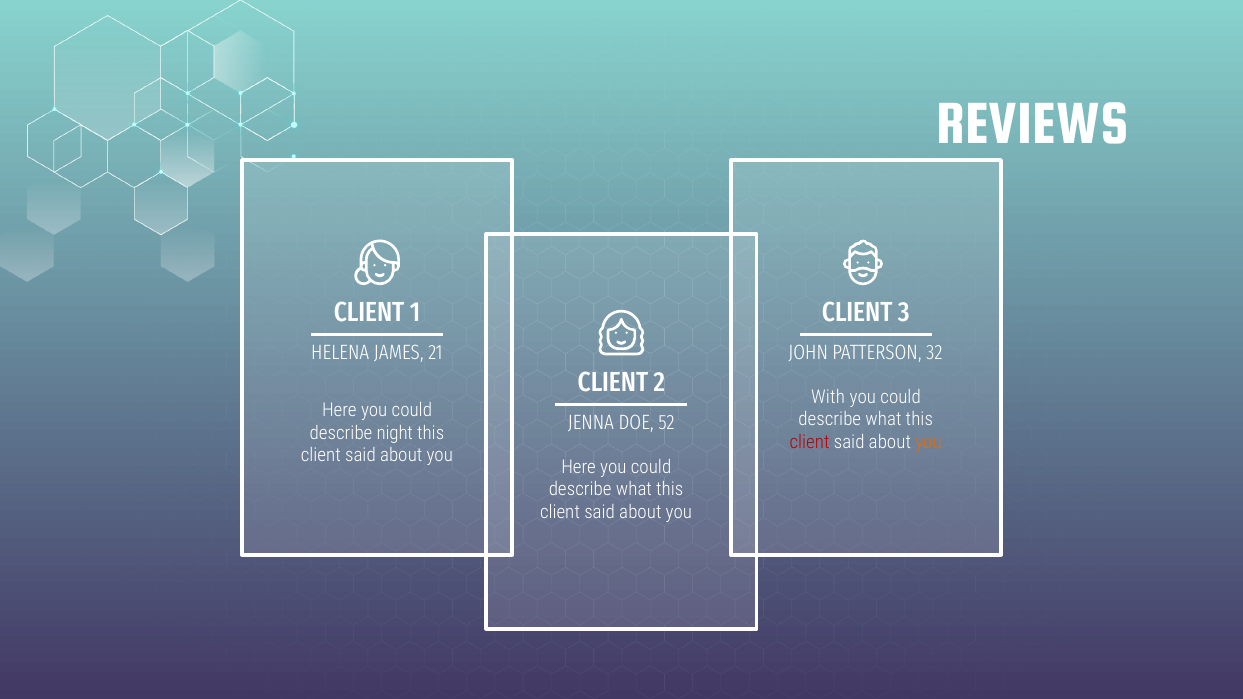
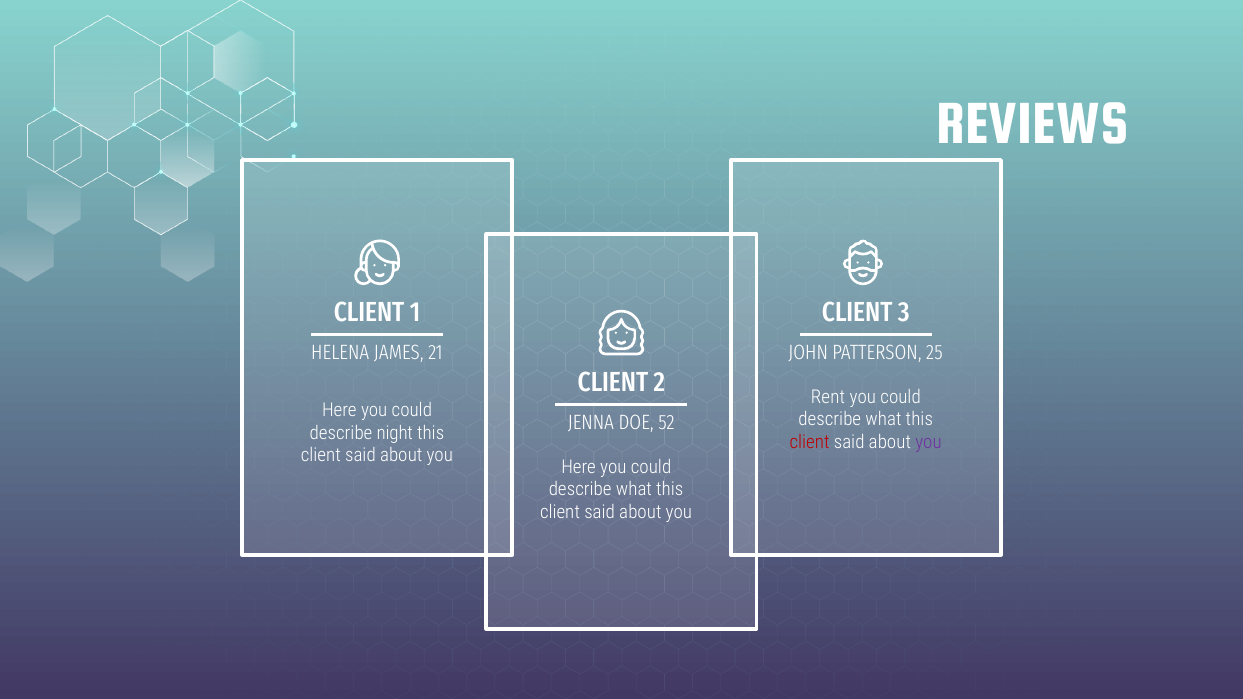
32: 32 -> 25 (934, 353)
With: With -> Rent (828, 397)
you colour: orange -> purple (928, 442)
